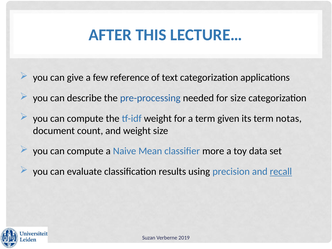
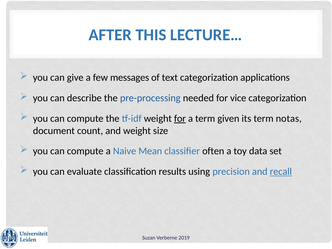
reference: reference -> messages (130, 78)
for size: size -> vice (238, 98)
for underline: none -> present (180, 119)
more: more -> often (213, 151)
